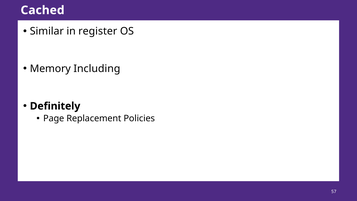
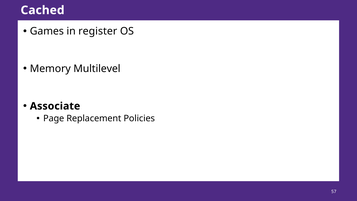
Similar: Similar -> Games (47, 31)
Including: Including -> Multilevel (97, 69)
Definitely: Definitely -> Associate (55, 106)
